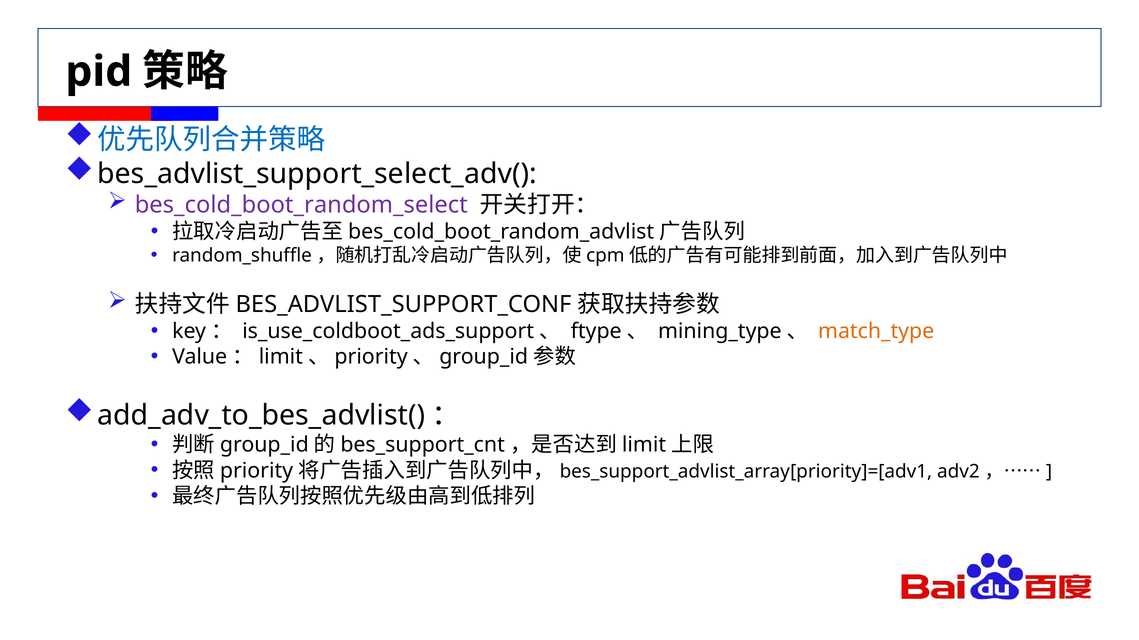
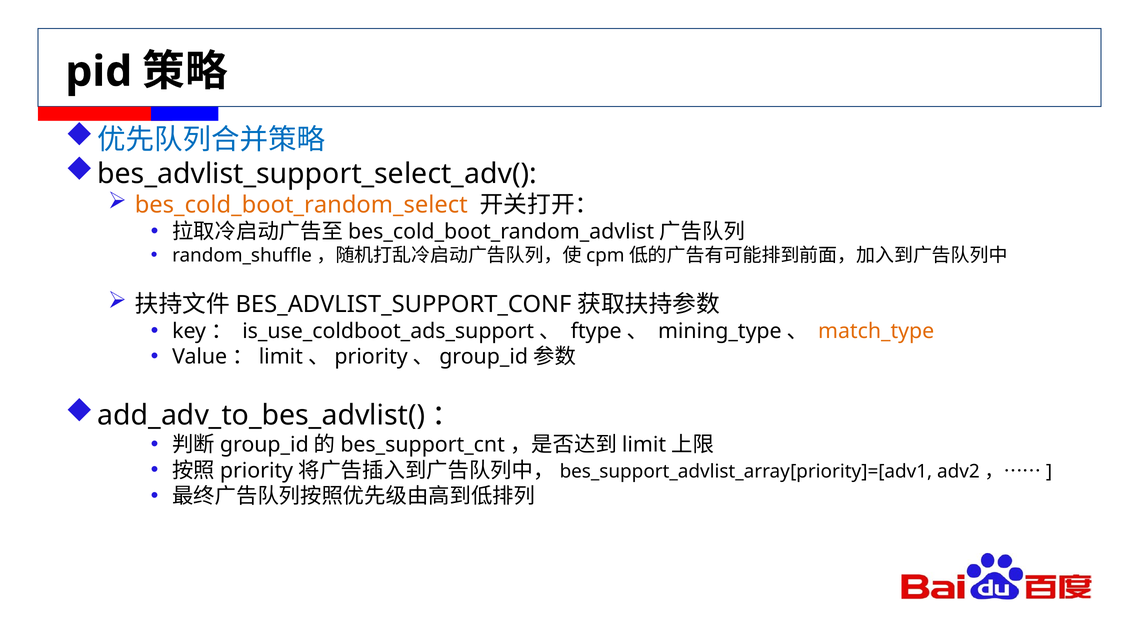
bes_cold_boot_random_select colour: purple -> orange (301, 205)
